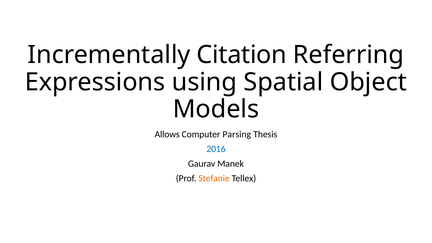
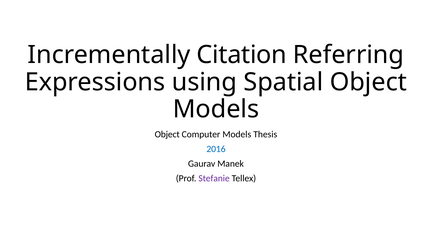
Allows: Allows -> Object (167, 134)
Computer Parsing: Parsing -> Models (237, 134)
Stefanie colour: orange -> purple (214, 178)
